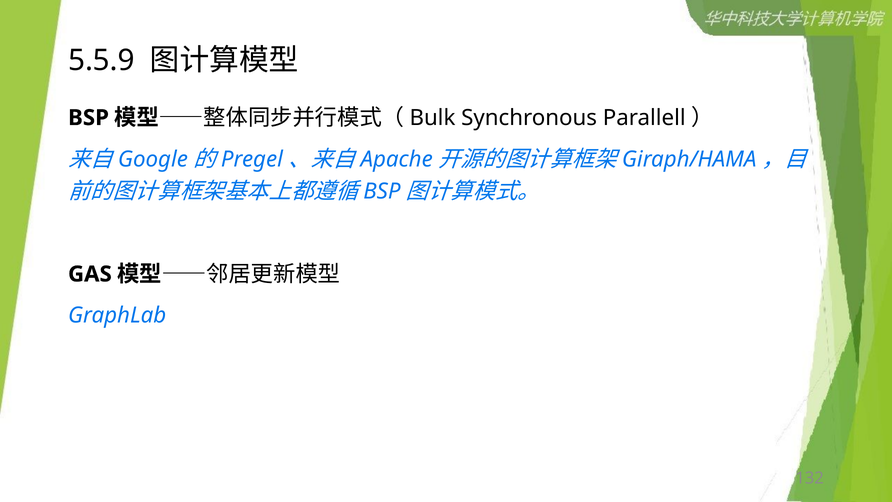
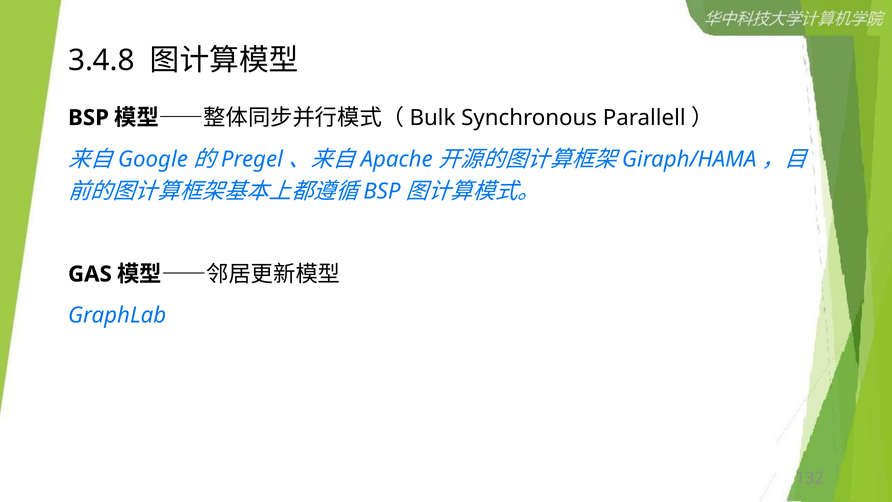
5.5.9: 5.5.9 -> 3.4.8 (101, 60)
